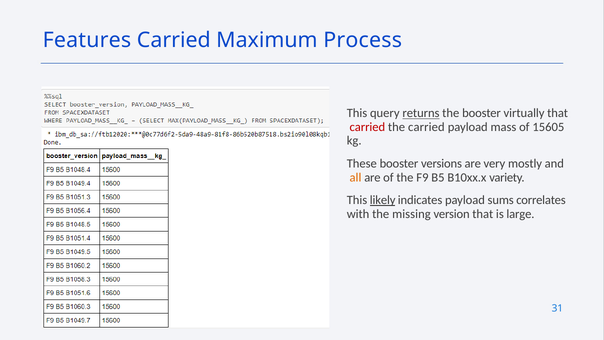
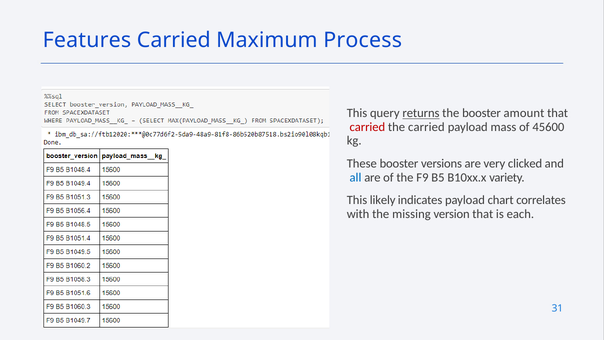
virtually: virtually -> amount (524, 113)
15605: 15605 -> 45600 (548, 127)
mostly: mostly -> clicked (525, 163)
all colour: orange -> blue (355, 177)
likely underline: present -> none (383, 200)
sums: sums -> chart (501, 200)
large: large -> each (520, 214)
